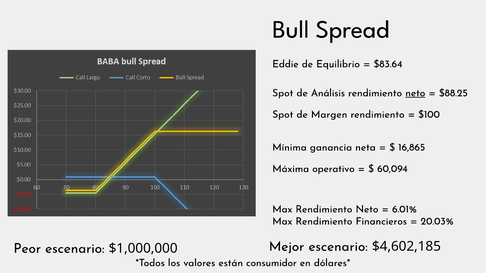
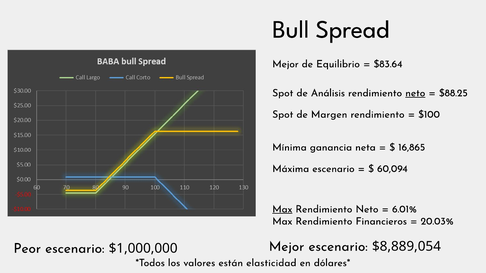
Eddie: Eddie -> Mejor (285, 64)
Máxima operativo: operativo -> escenario (333, 169)
Max underline: none -> present (282, 209)
$4,602,185: $4,602,185 -> $8,889,054 (406, 247)
consumidor: consumidor -> elasticidad (271, 263)
